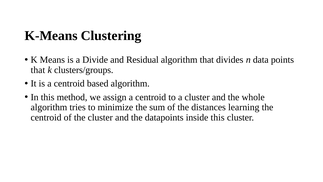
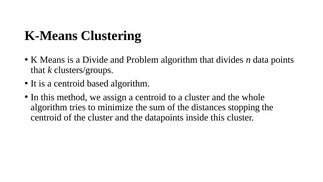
Residual: Residual -> Problem (142, 60)
learning: learning -> stopping (244, 107)
